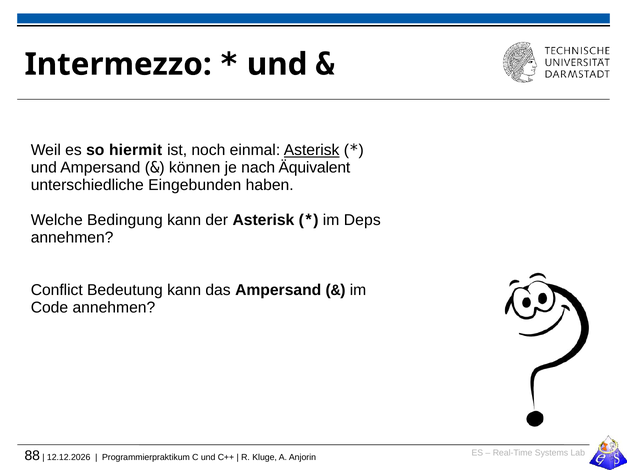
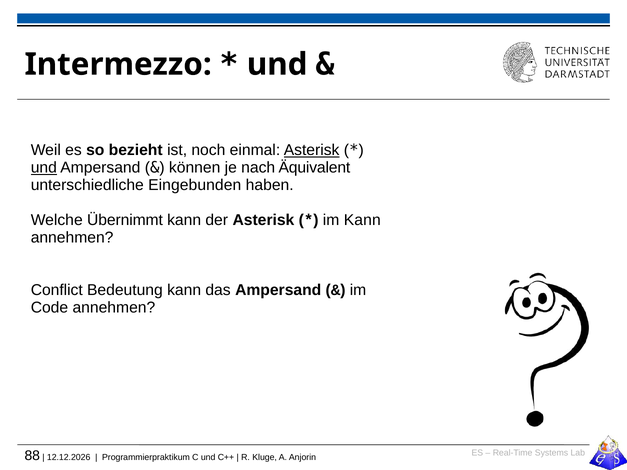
hiermit: hiermit -> bezieht (136, 150)
und underline: none -> present (44, 168)
Bedingung: Bedingung -> Übernimmt (125, 220)
im Deps: Deps -> Kann (362, 220)
